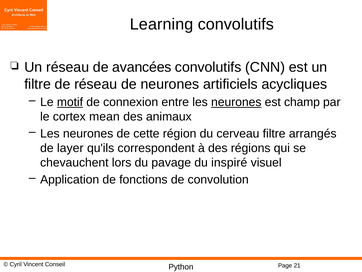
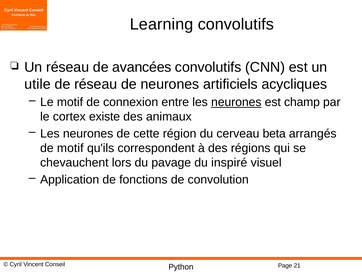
filtre: filtre -> utile (38, 84)
motif underline: present -> none (70, 102)
mean: mean -> existe (105, 117)
cerveau filtre: filtre -> beta (274, 133)
de layer: layer -> motif (70, 148)
